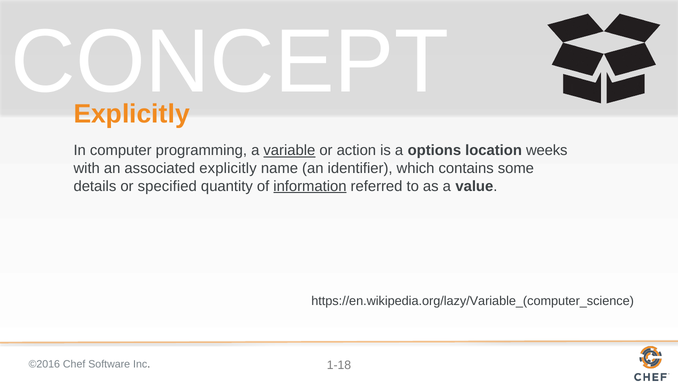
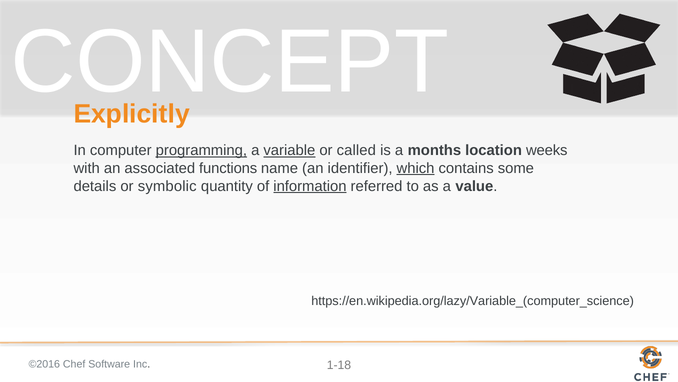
programming underline: none -> present (201, 150)
action: action -> called (356, 150)
options: options -> months (434, 150)
associated explicitly: explicitly -> functions (228, 168)
which underline: none -> present (416, 168)
specified: specified -> symbolic (167, 186)
